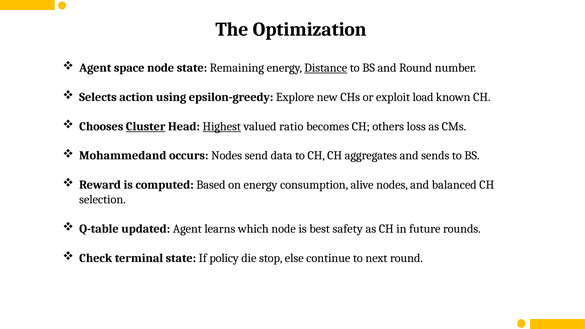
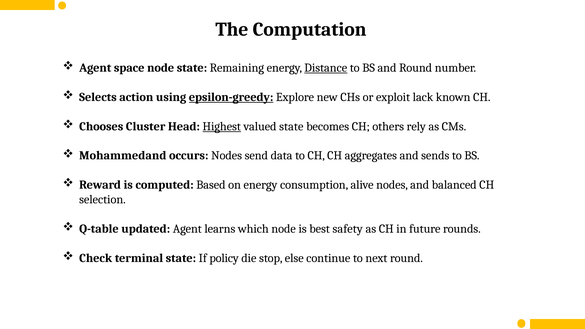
Optimization: Optimization -> Computation (310, 29)
epsilon-greedy underline: none -> present (231, 97)
load: load -> lack (423, 97)
Cluster underline: present -> none (146, 126)
valued ratio: ratio -> state (291, 126)
loss: loss -> rely (416, 126)
